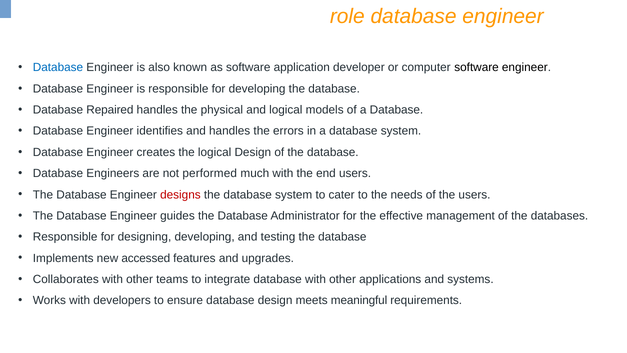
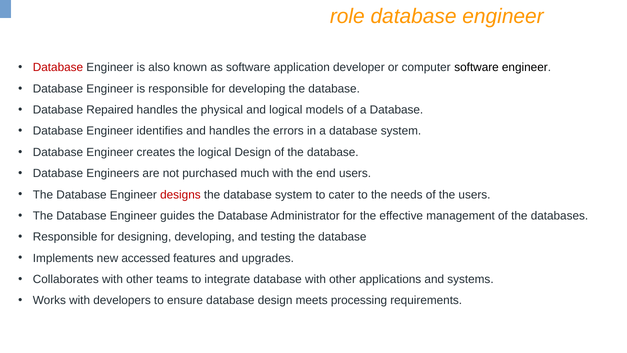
Database colour: blue -> red (58, 68)
performed: performed -> purchased (210, 173)
meaningful: meaningful -> processing (359, 300)
